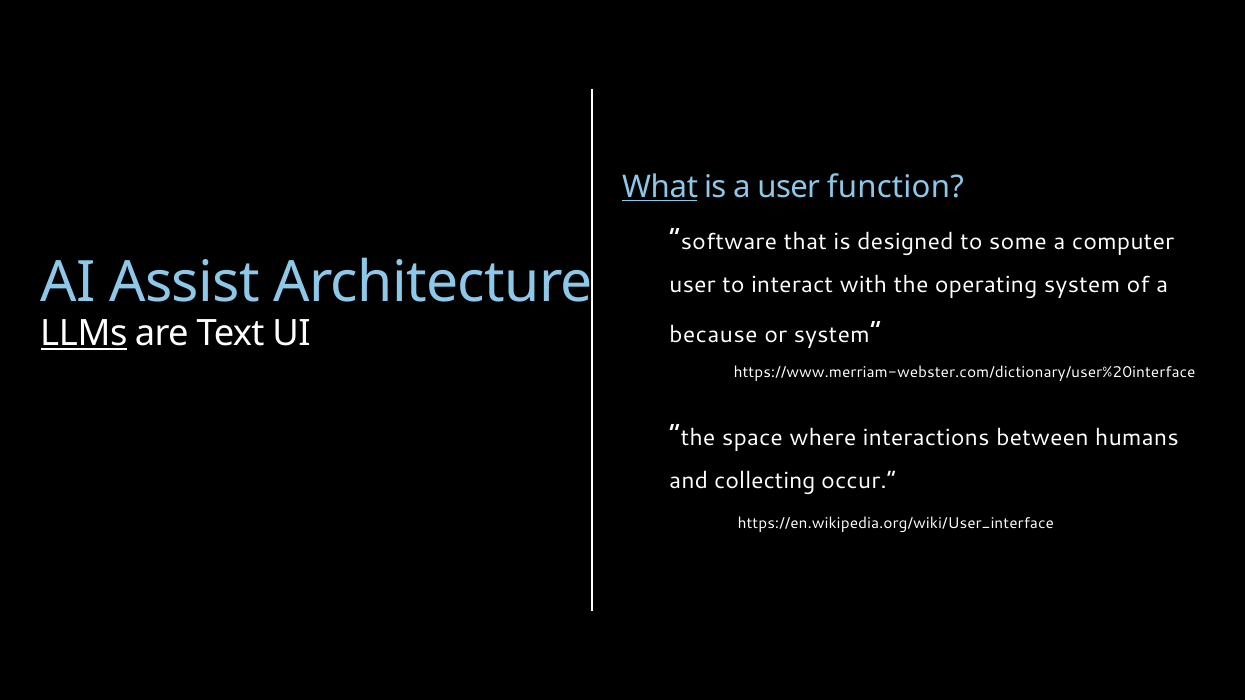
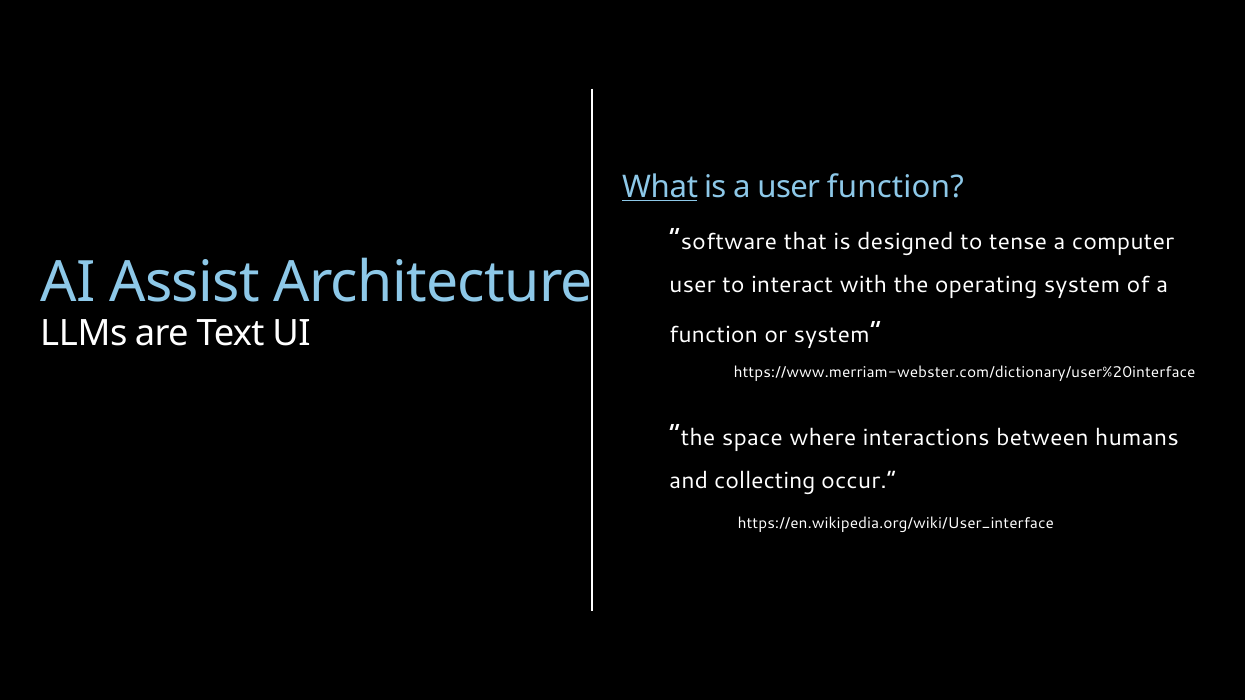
some: some -> tense (1018, 242)
LLMs underline: present -> none (84, 333)
because: because -> function (714, 335)
